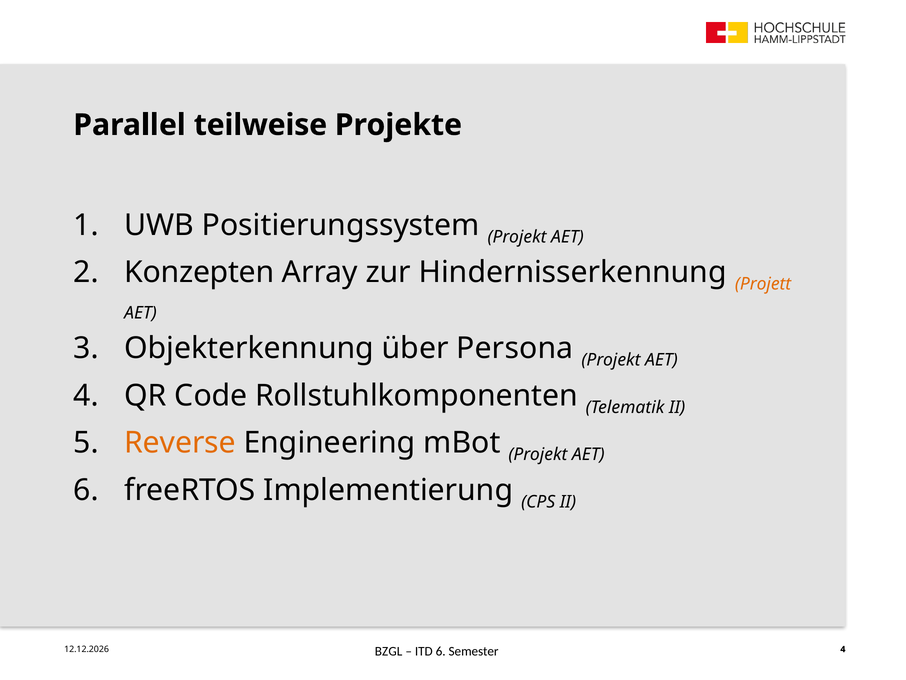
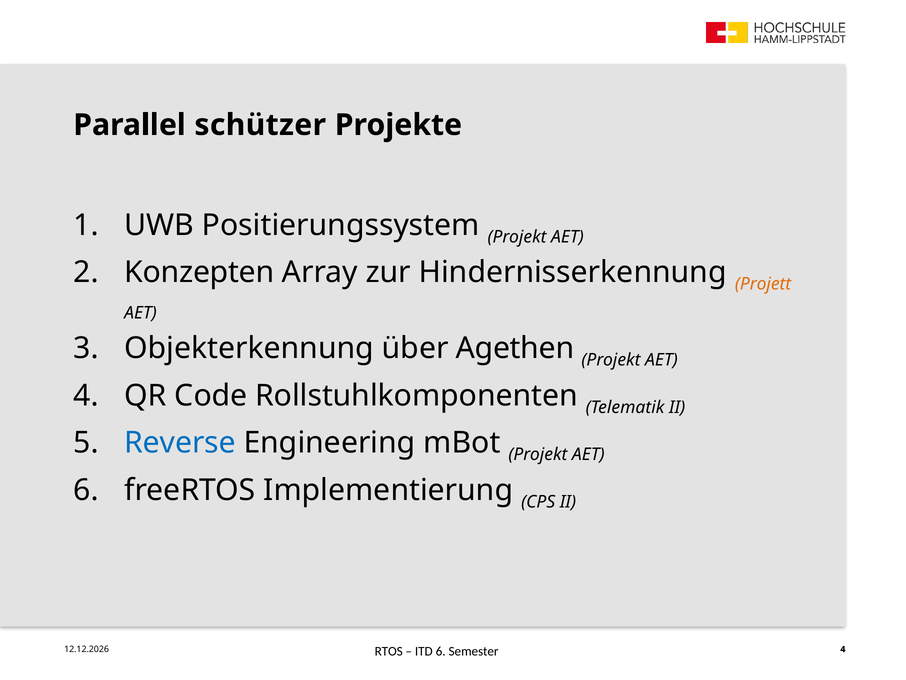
teilweise: teilweise -> schützer (260, 125)
Persona: Persona -> Agethen (515, 348)
Reverse colour: orange -> blue (180, 443)
BZGL: BZGL -> RTOS (389, 651)
